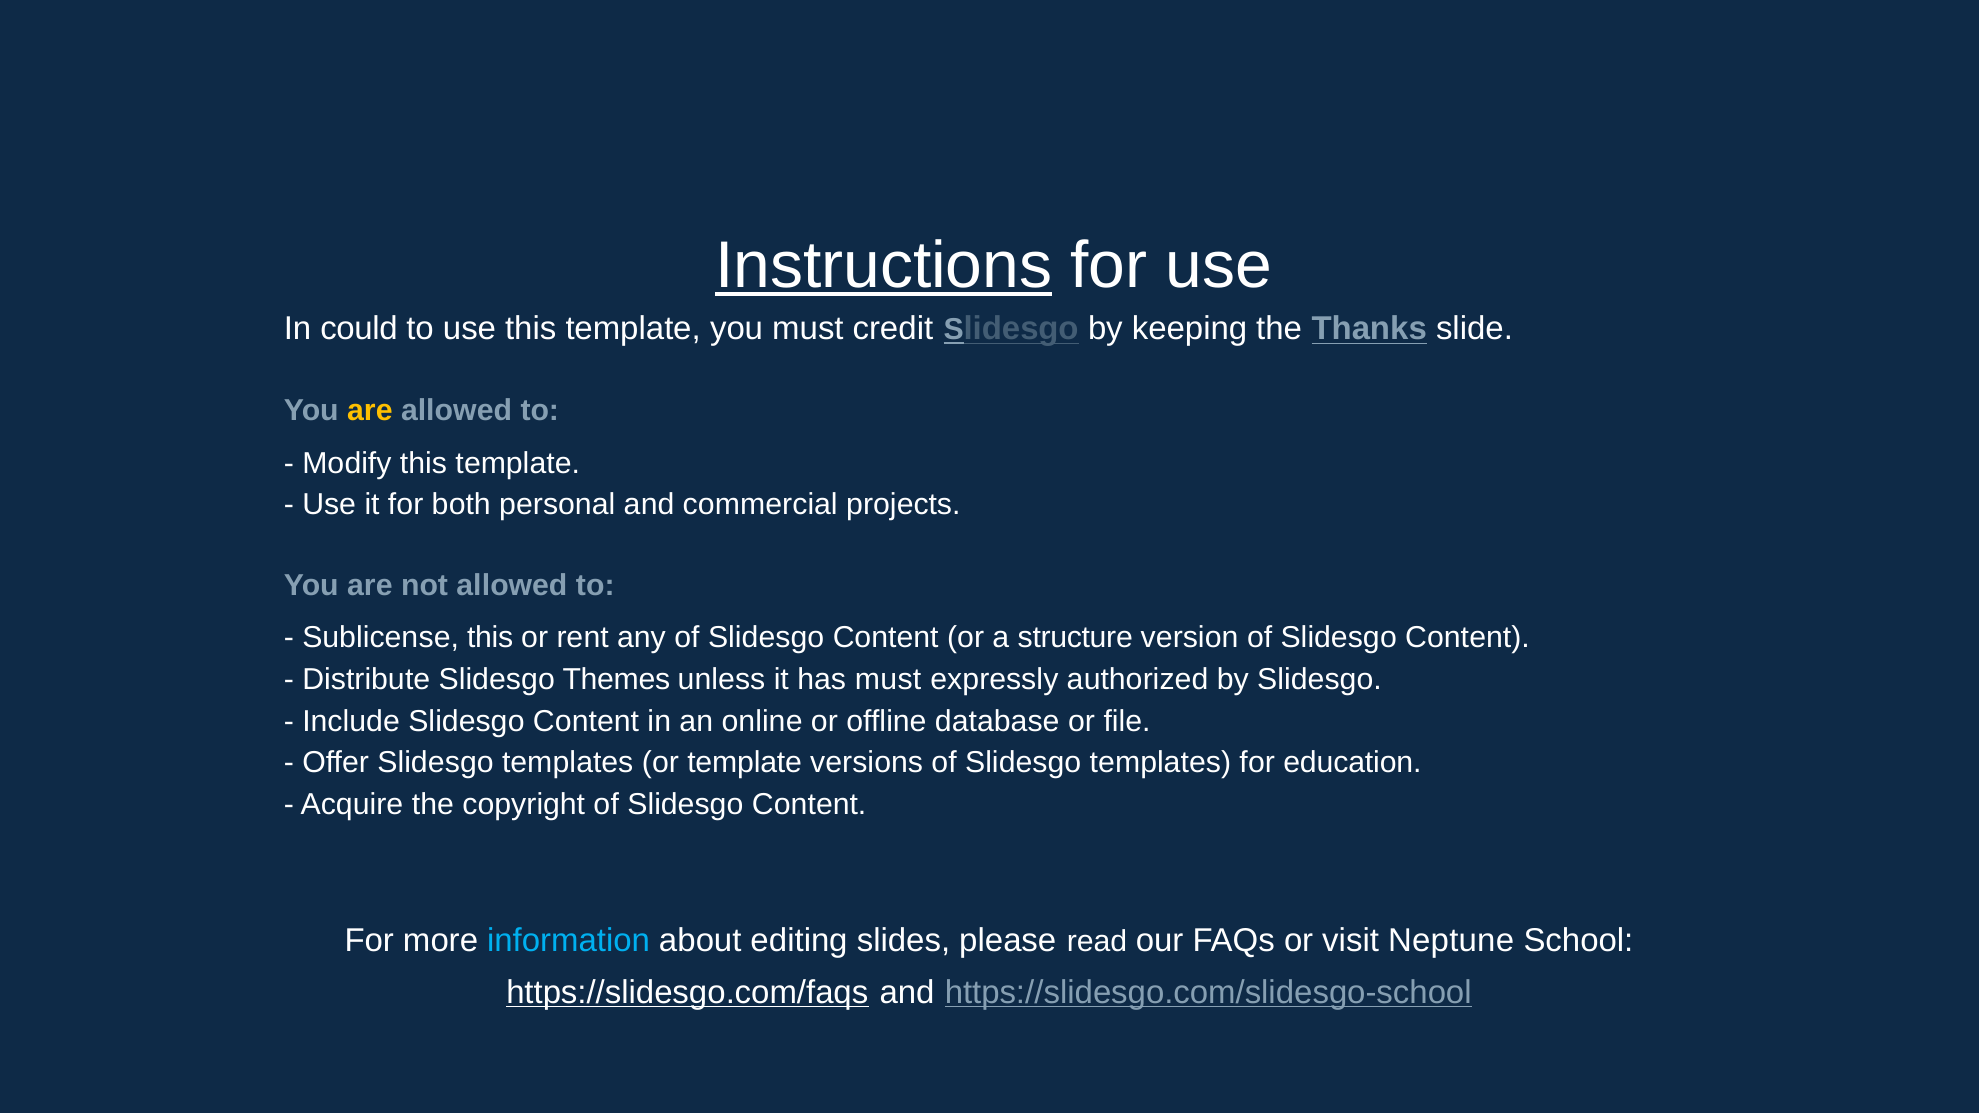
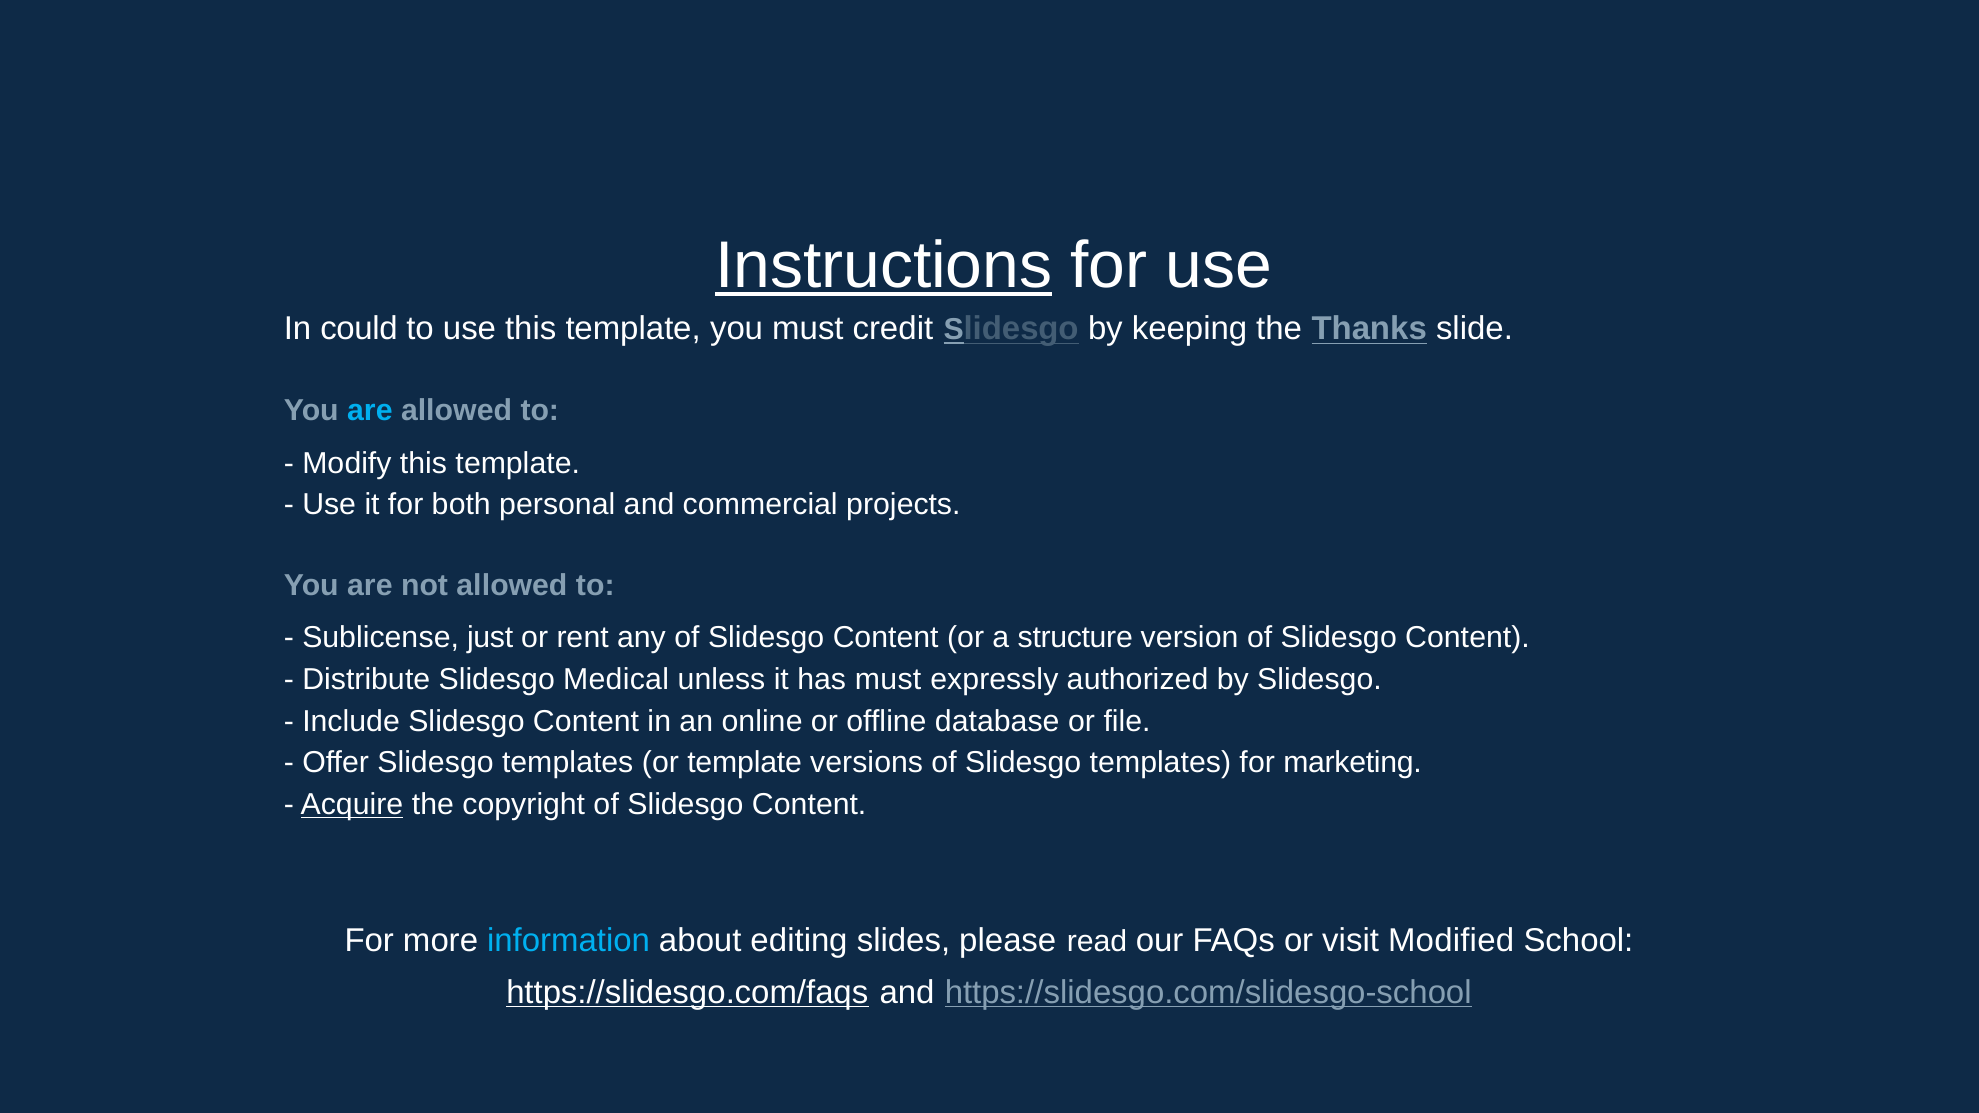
are colour: yellow -> light blue (370, 411)
Sublicense this: this -> just (490, 638)
Themes: Themes -> Medical (616, 680)
education: education -> marketing (1352, 763)
Acquire underline: none -> present (352, 805)
Neptune: Neptune -> Modified (1451, 940)
